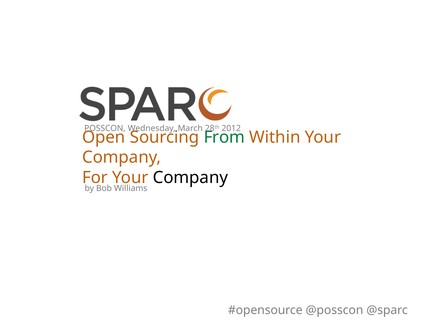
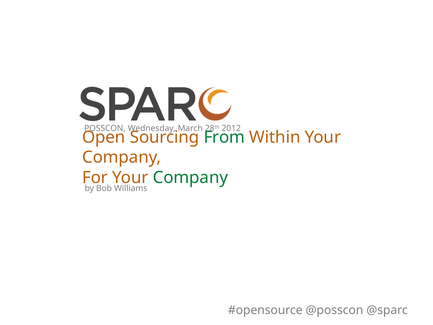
Company colour: black -> green (190, 178)
